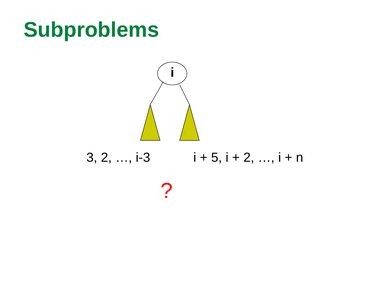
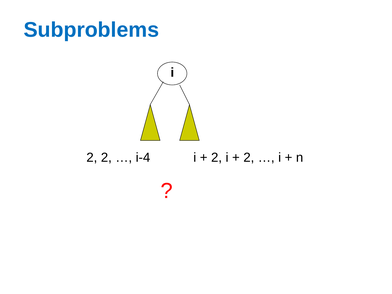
Subproblems colour: green -> blue (91, 30)
3: 3 -> 2 (92, 158)
i-3: i-3 -> i-4 (143, 158)
5: 5 -> 2 (217, 158)
